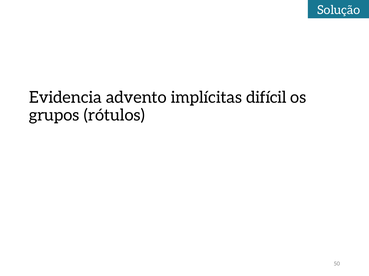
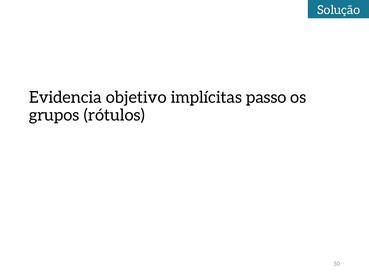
advento: advento -> objetivo (136, 98)
difícil: difícil -> passo (266, 98)
